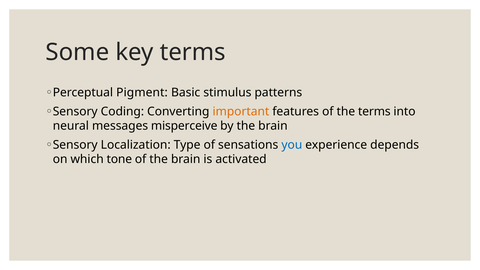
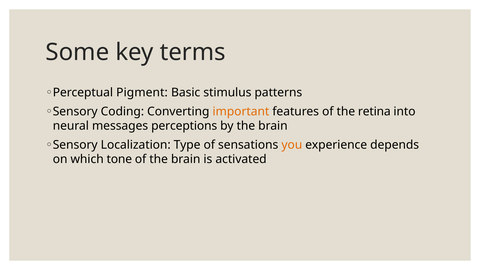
the terms: terms -> retina (374, 112)
misperceive: misperceive -> perceptions (184, 126)
you colour: blue -> orange (292, 145)
